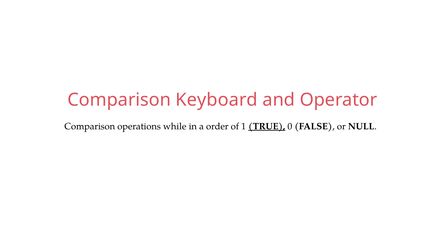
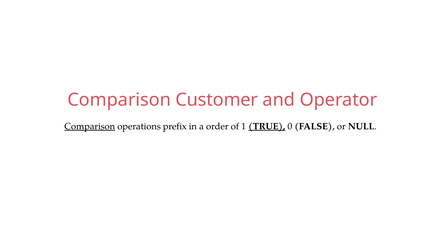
Keyboard: Keyboard -> Customer (217, 100)
Comparison underline: none -> present (90, 127)
while: while -> prefix (175, 127)
